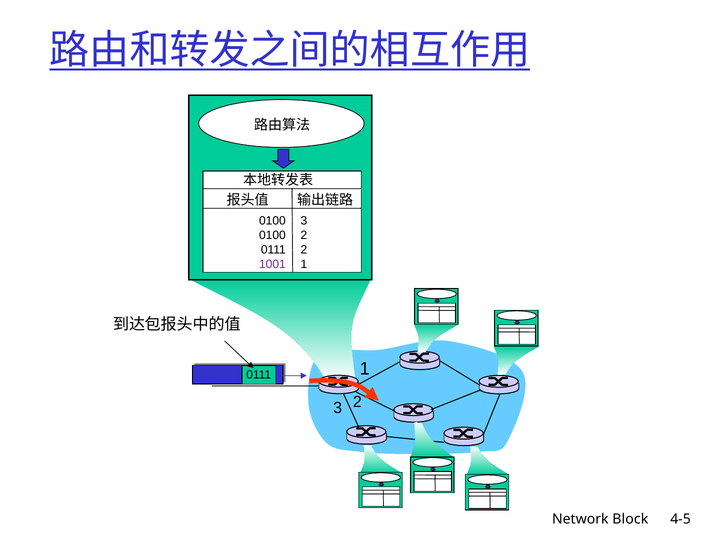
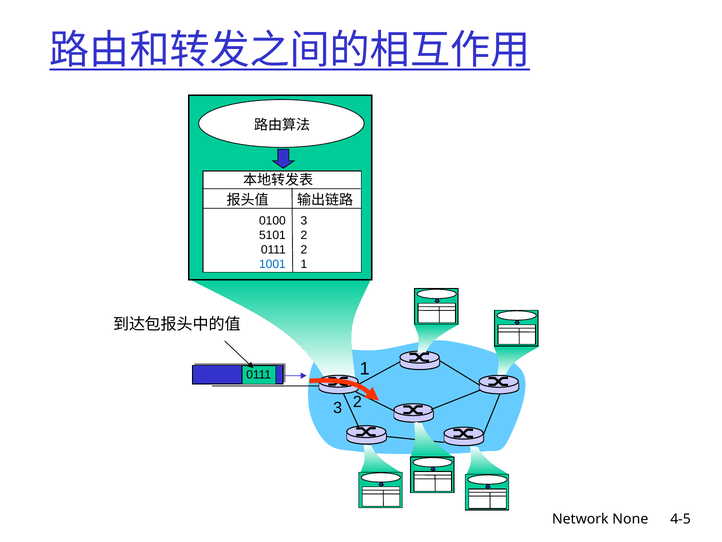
0100: 0100 -> 5101 (272, 235)
1001 colour: purple -> blue (272, 264)
Block: Block -> None (630, 518)
